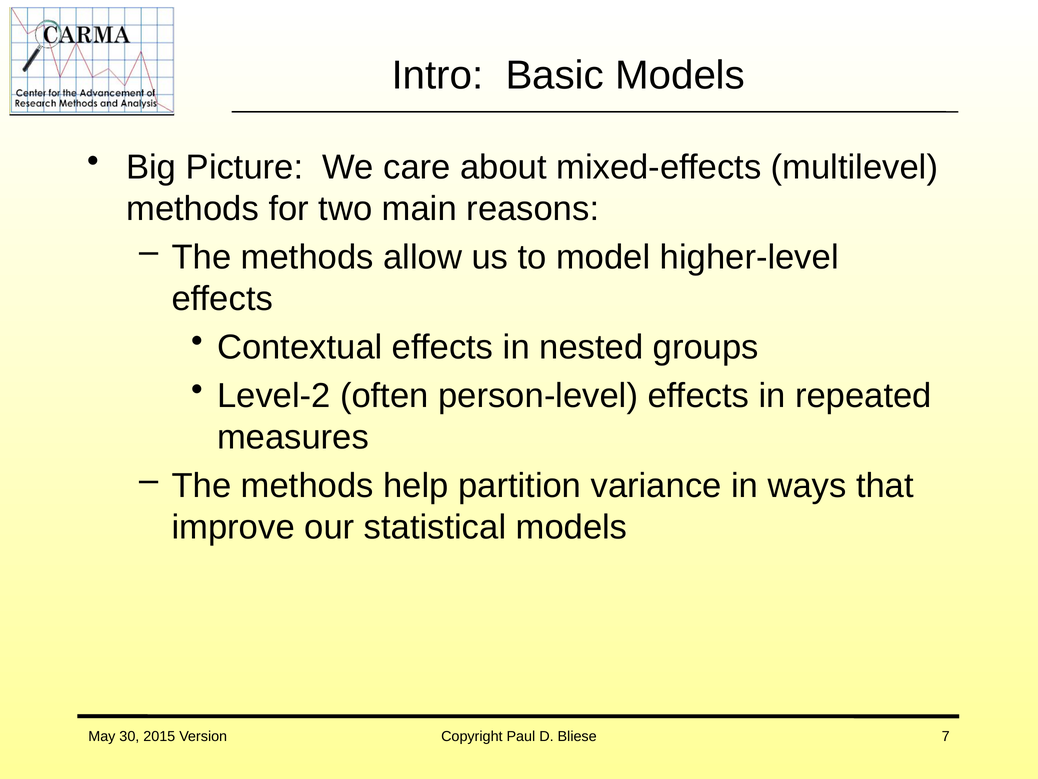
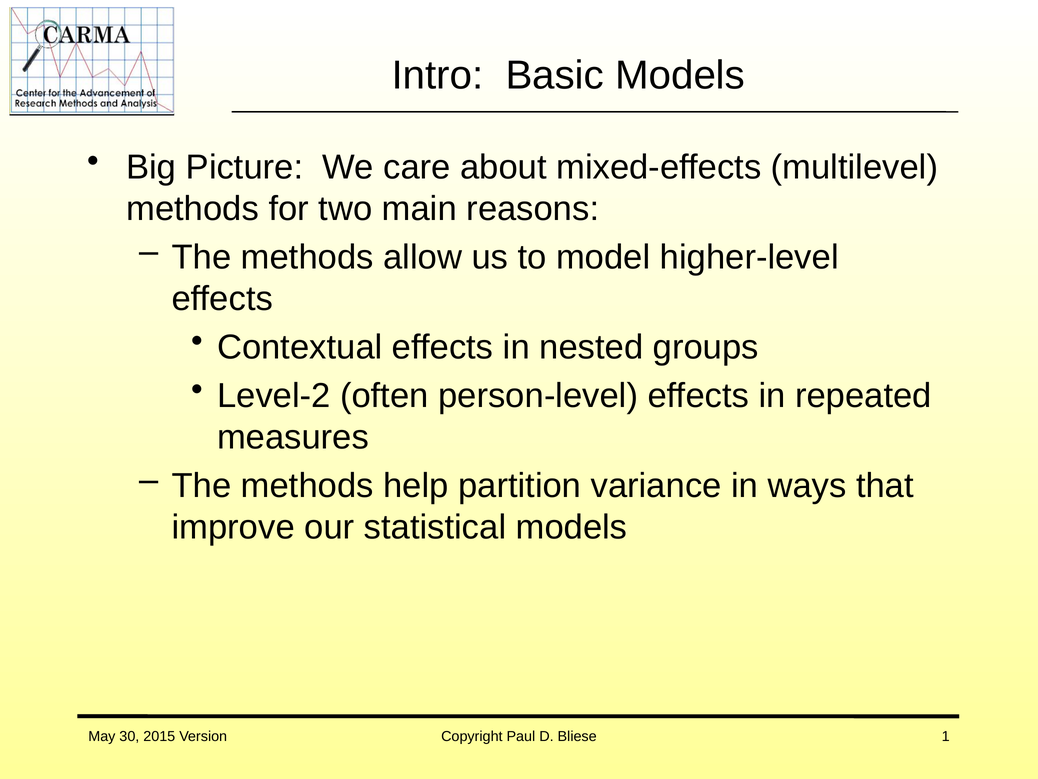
7: 7 -> 1 (946, 736)
